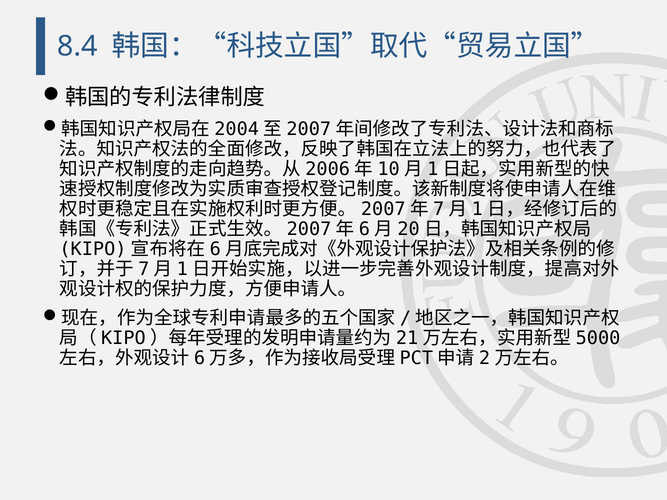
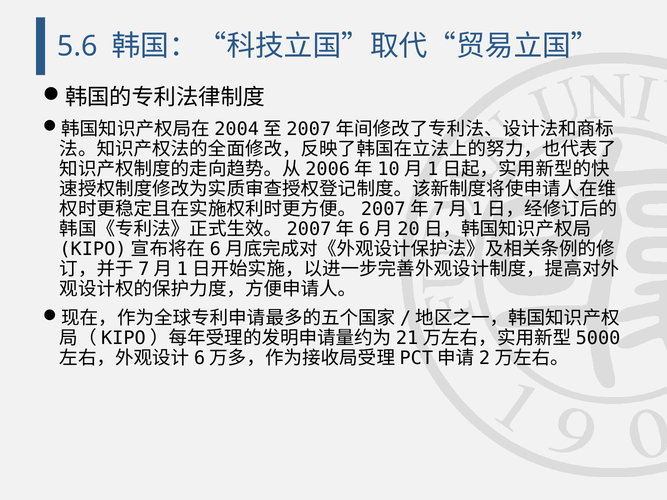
8.4: 8.4 -> 5.6 (77, 46)
